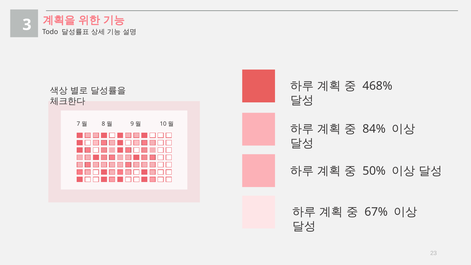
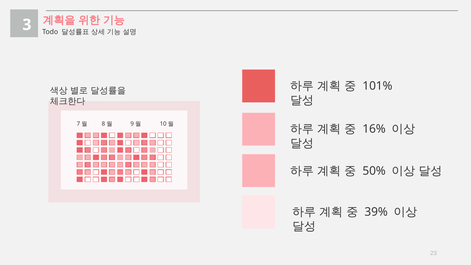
468%: 468% -> 101% (377, 86)
84%: 84% -> 16% (374, 129)
67%: 67% -> 39% (376, 212)
